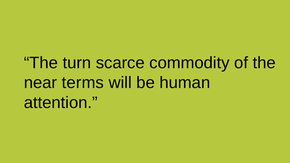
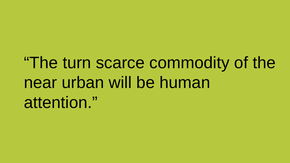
terms: terms -> urban (83, 83)
